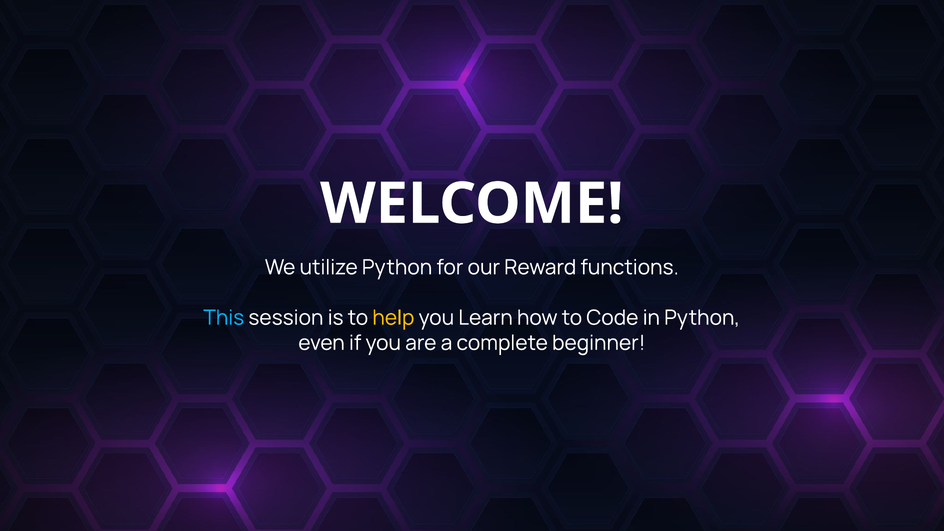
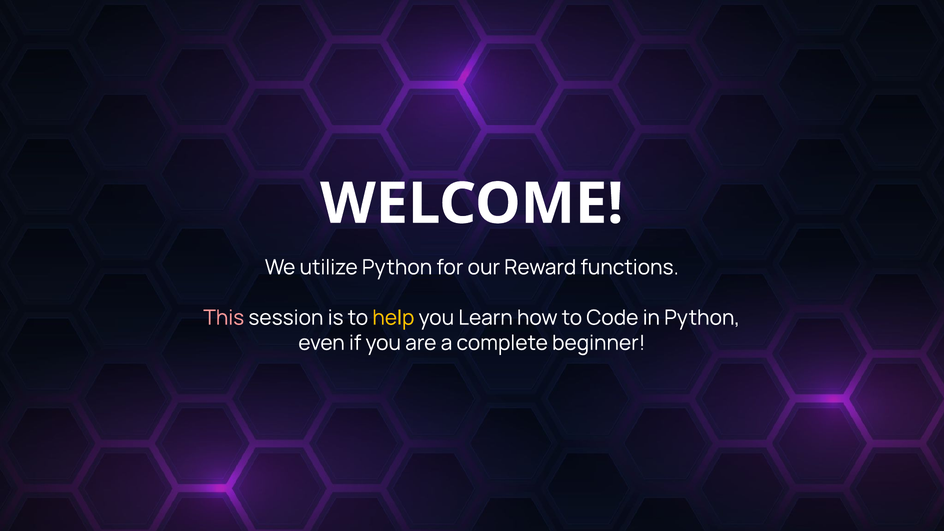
This colour: light blue -> pink (224, 318)
